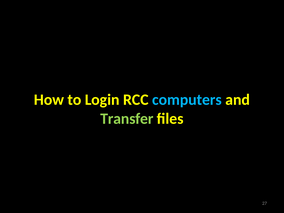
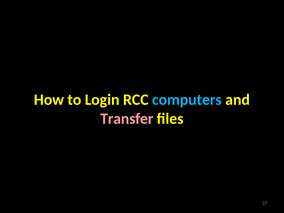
Transfer colour: light green -> pink (127, 119)
